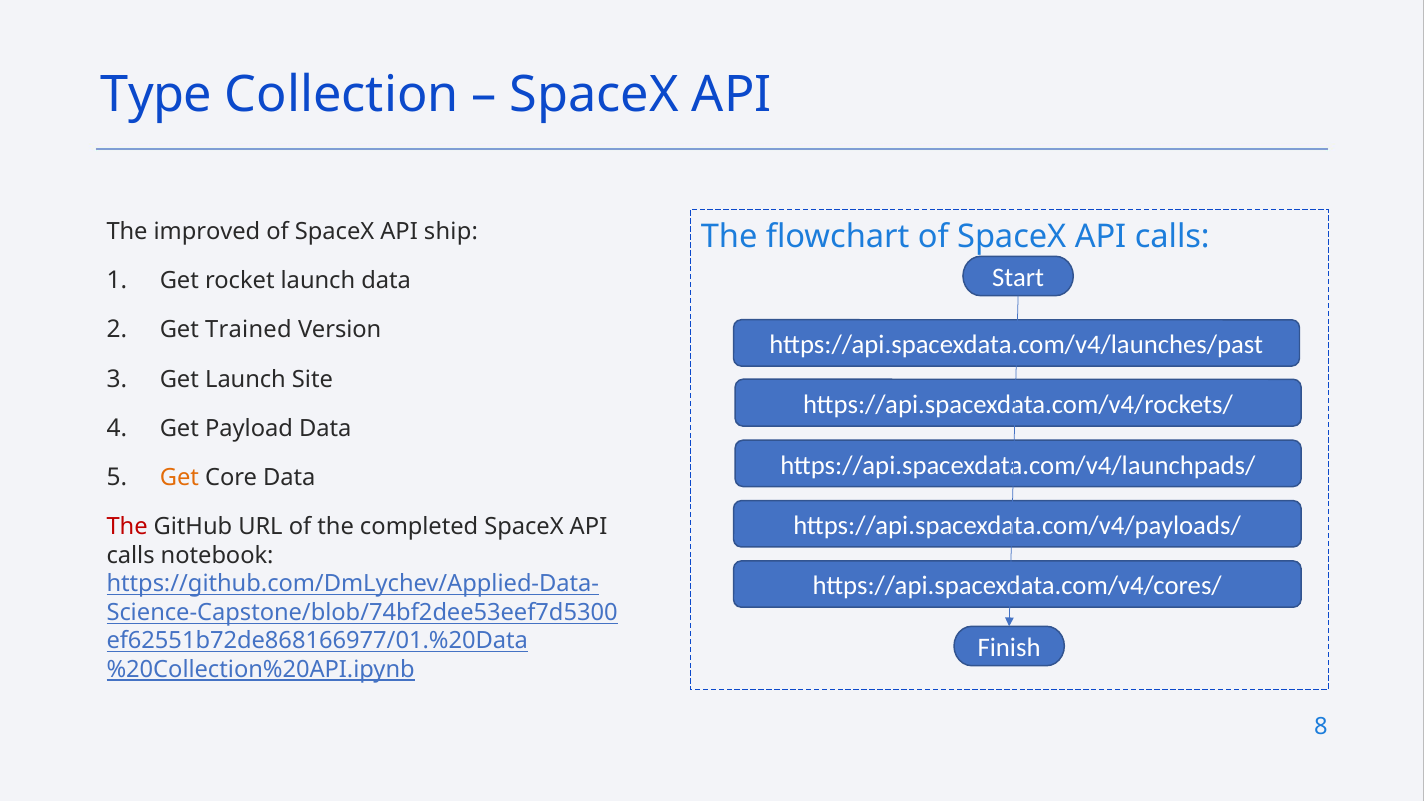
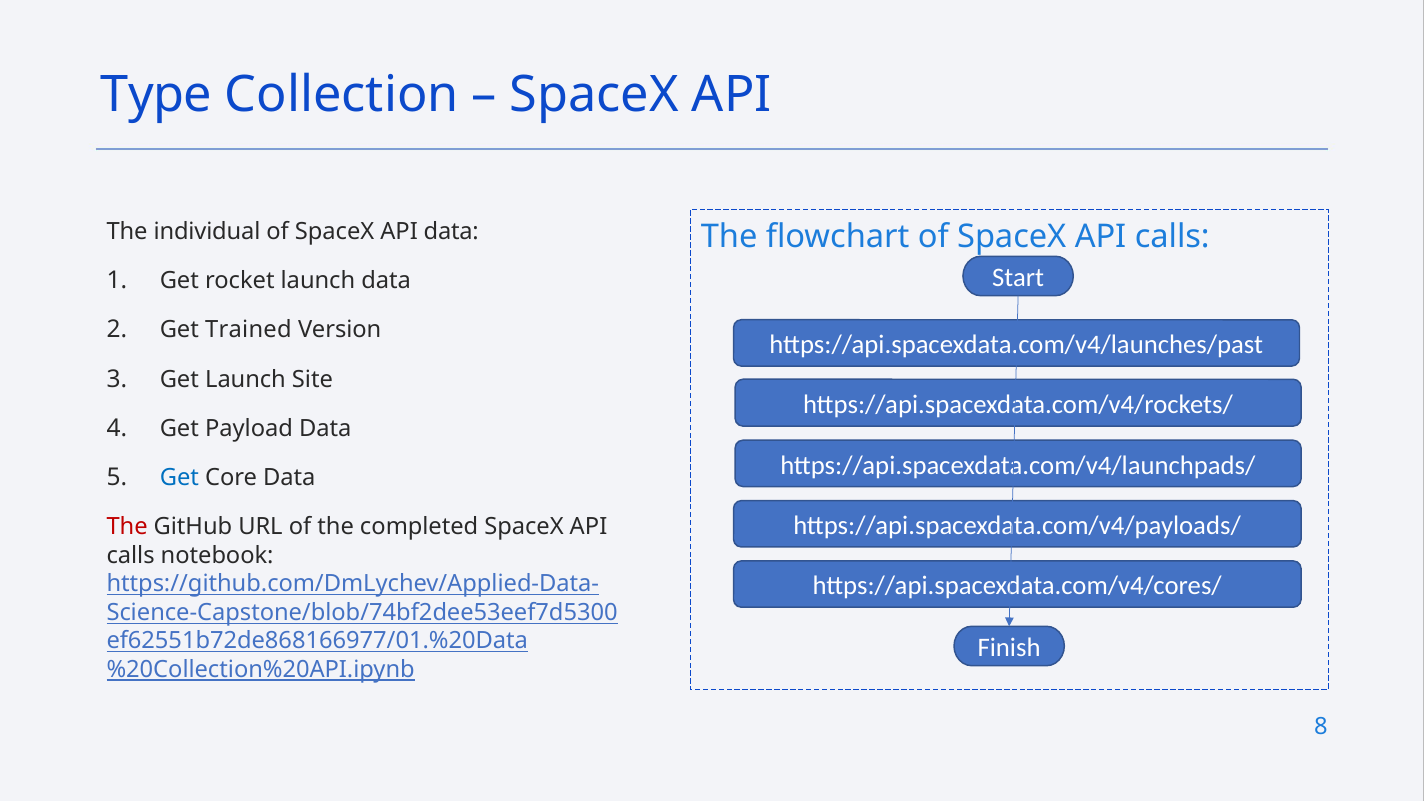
improved: improved -> individual (207, 232)
API ship: ship -> data (451, 232)
Get colour: orange -> blue (179, 478)
